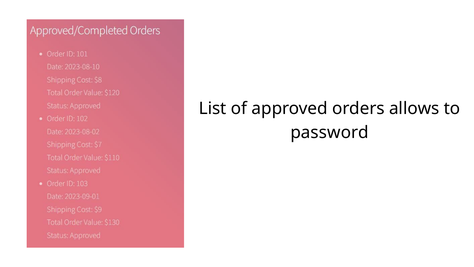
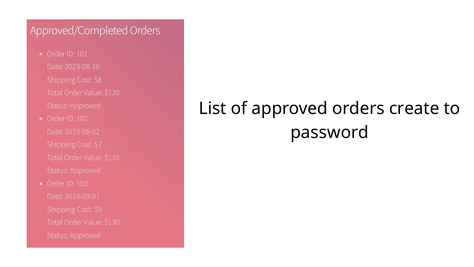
allows: allows -> create (414, 109)
